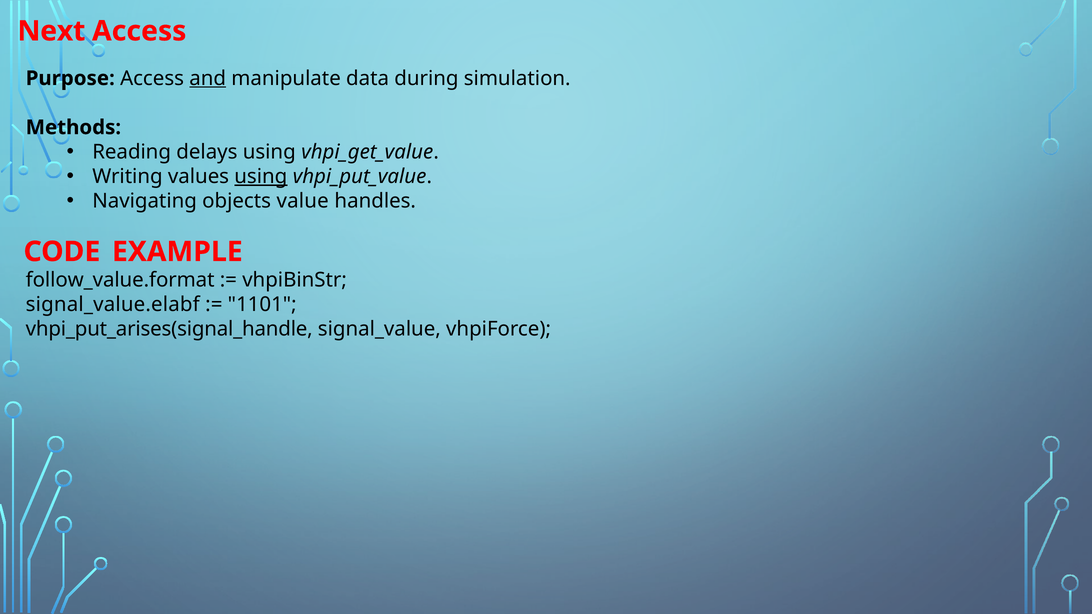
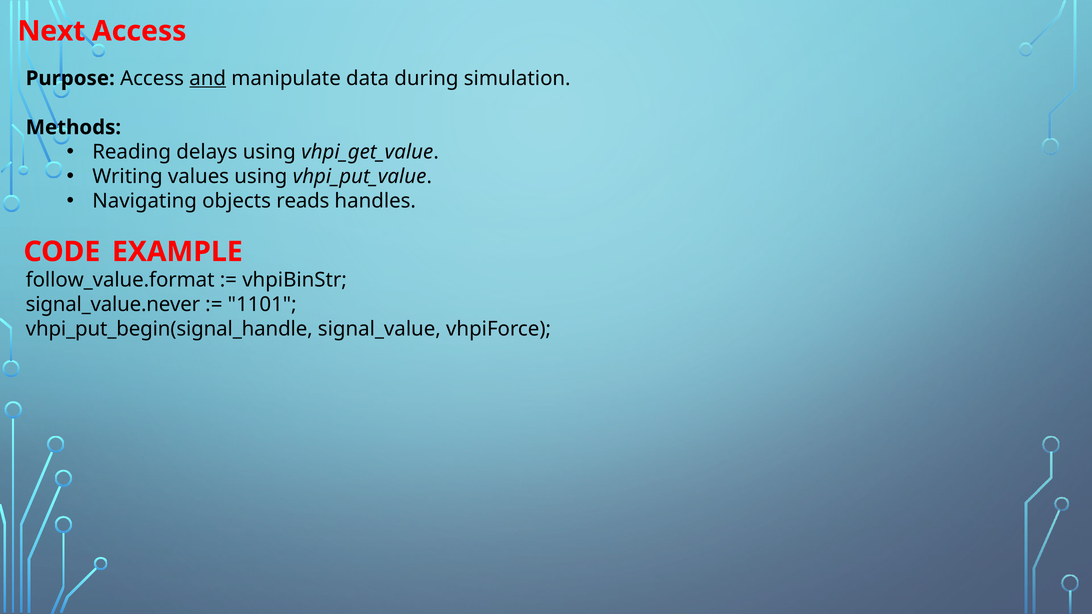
using underline: present -> none (261, 177)
value: value -> reads (303, 201)
signal_value.elabf: signal_value.elabf -> signal_value.never (113, 304)
vhpi_put_arises(signal_handle: vhpi_put_arises(signal_handle -> vhpi_put_begin(signal_handle (169, 329)
